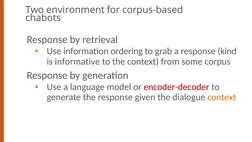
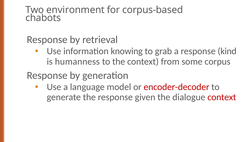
ordering: ordering -> knowing (127, 51)
informative: informative -> humanness (77, 61)
context colour: orange -> red (222, 97)
